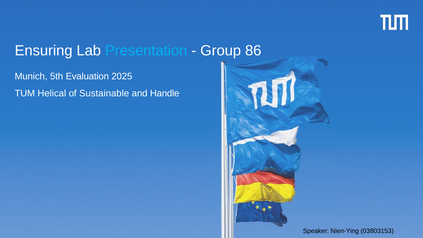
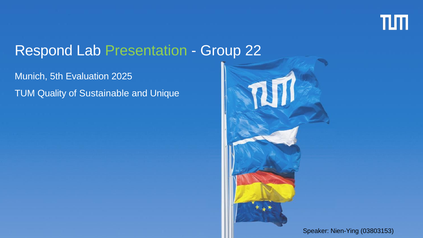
Ensuring: Ensuring -> Respond (44, 51)
Presentation colour: light blue -> light green (146, 51)
86: 86 -> 22 (253, 51)
Helical: Helical -> Quality (52, 93)
Handle: Handle -> Unique (165, 93)
